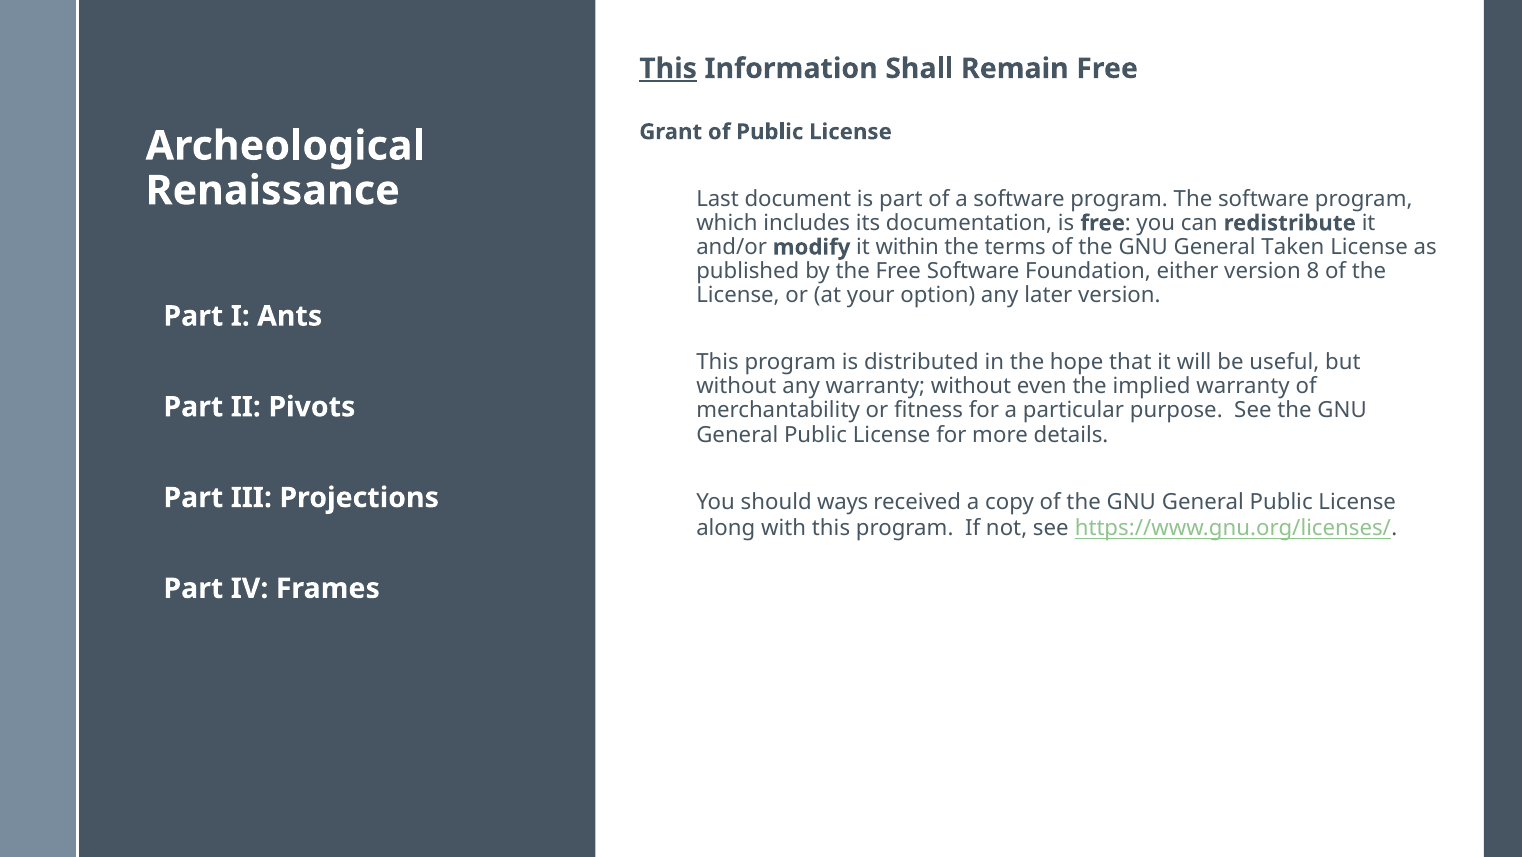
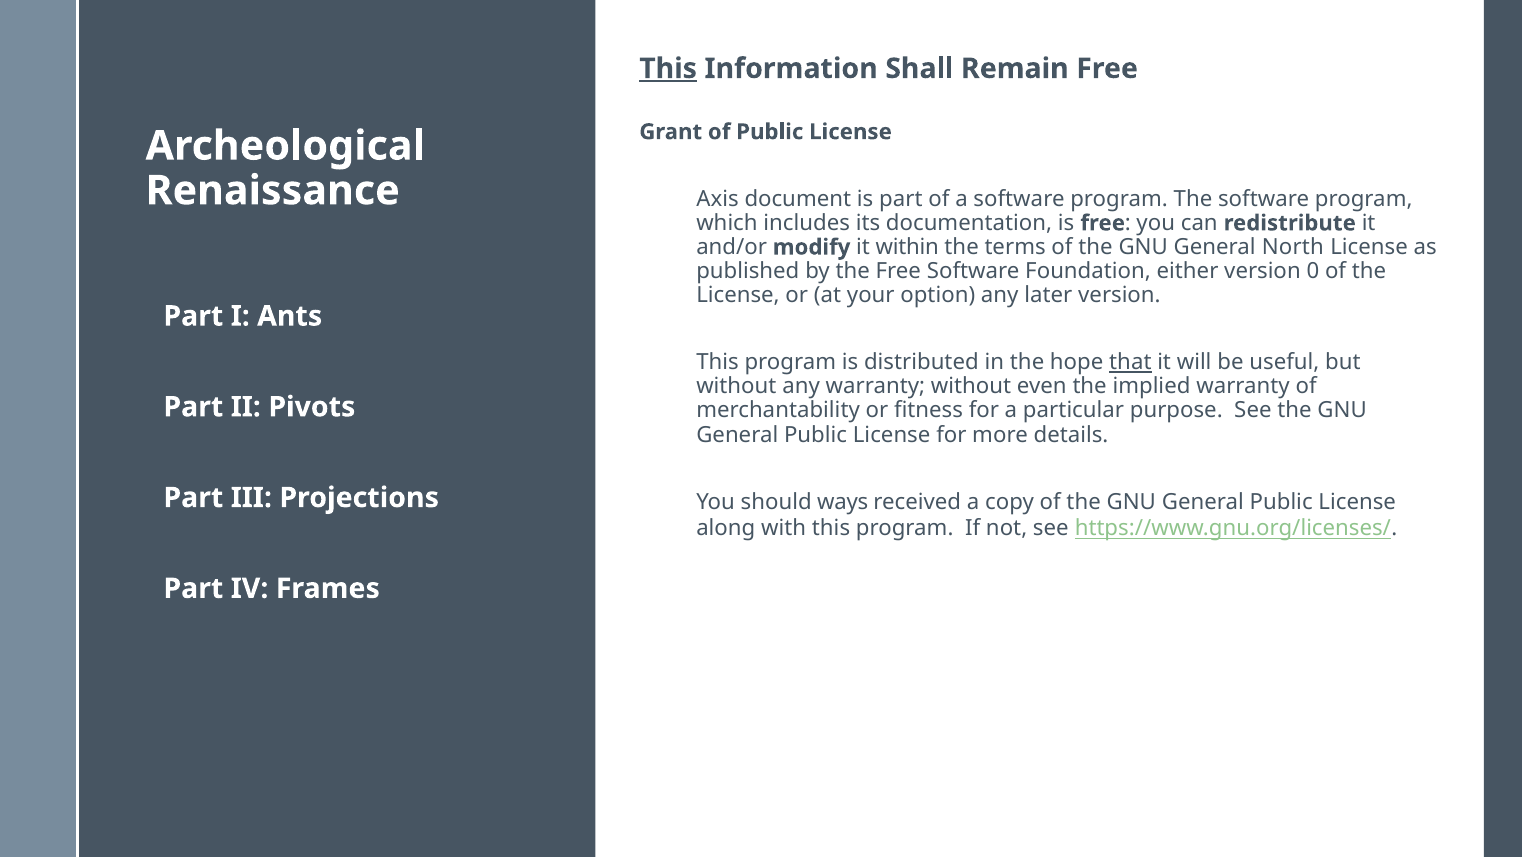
Last: Last -> Axis (718, 199)
Taken: Taken -> North (1293, 247)
8: 8 -> 0 (1313, 271)
that underline: none -> present (1130, 362)
